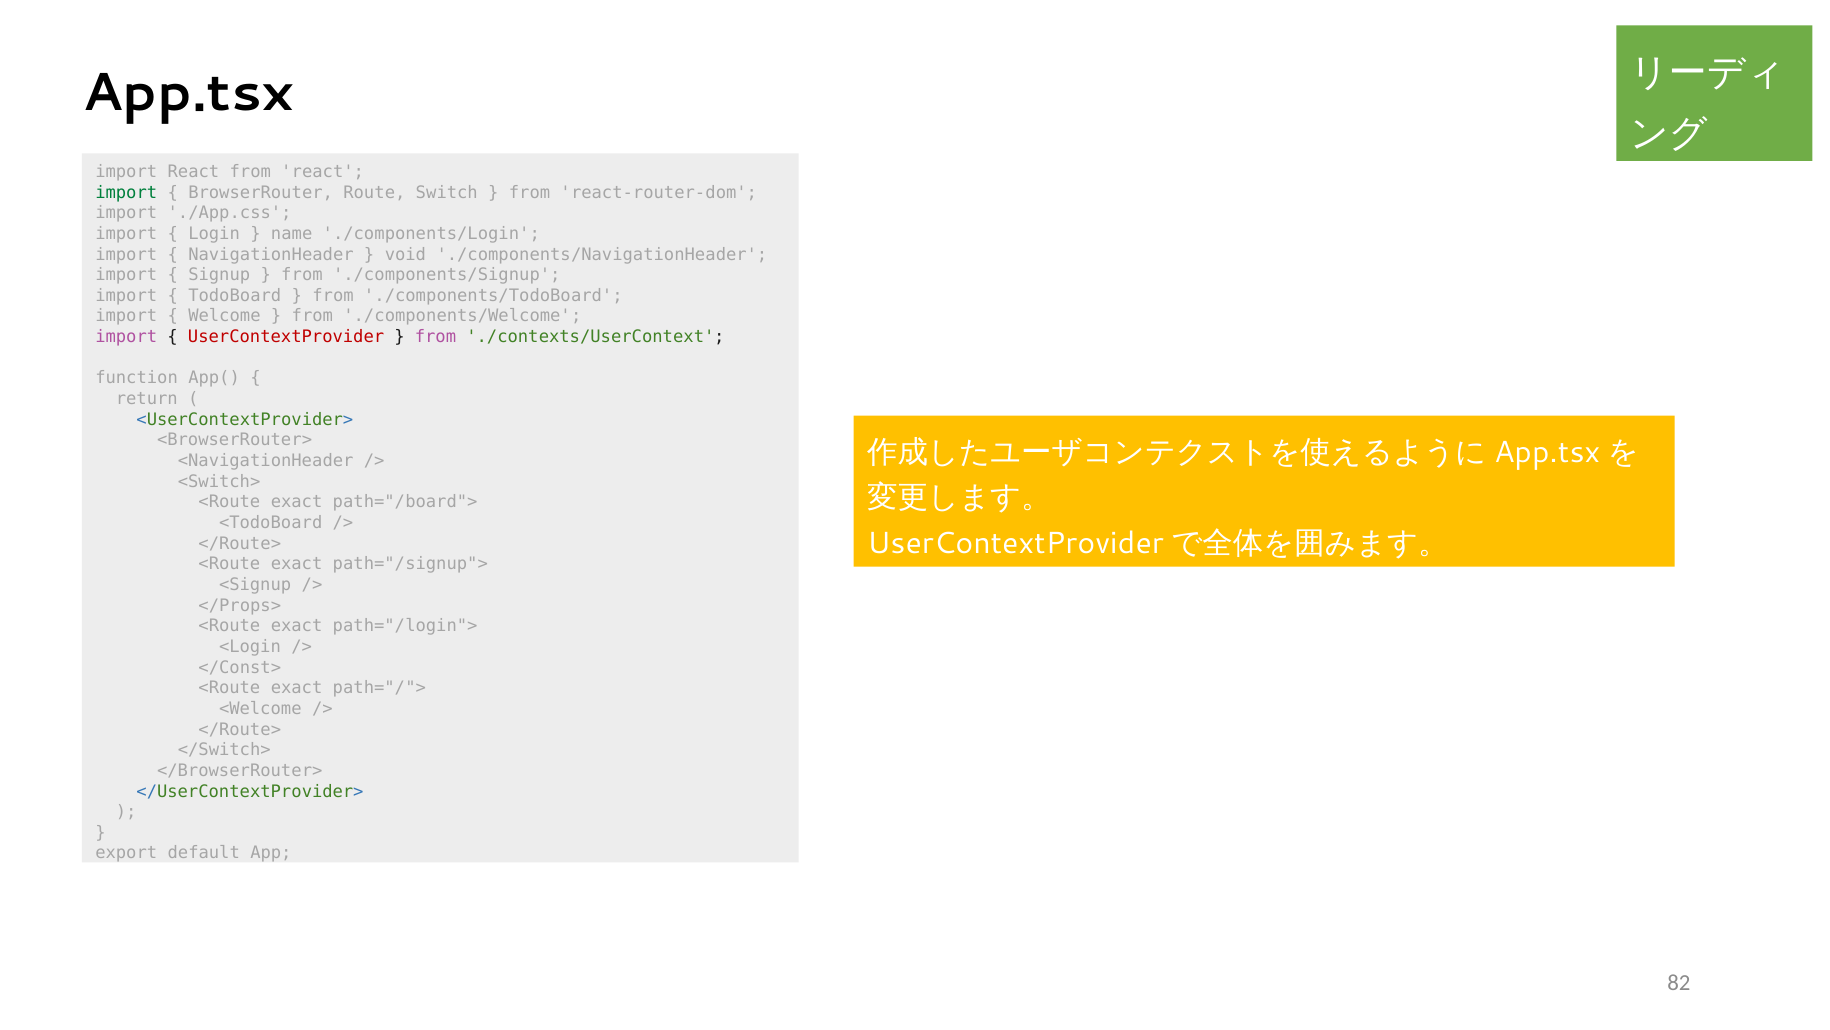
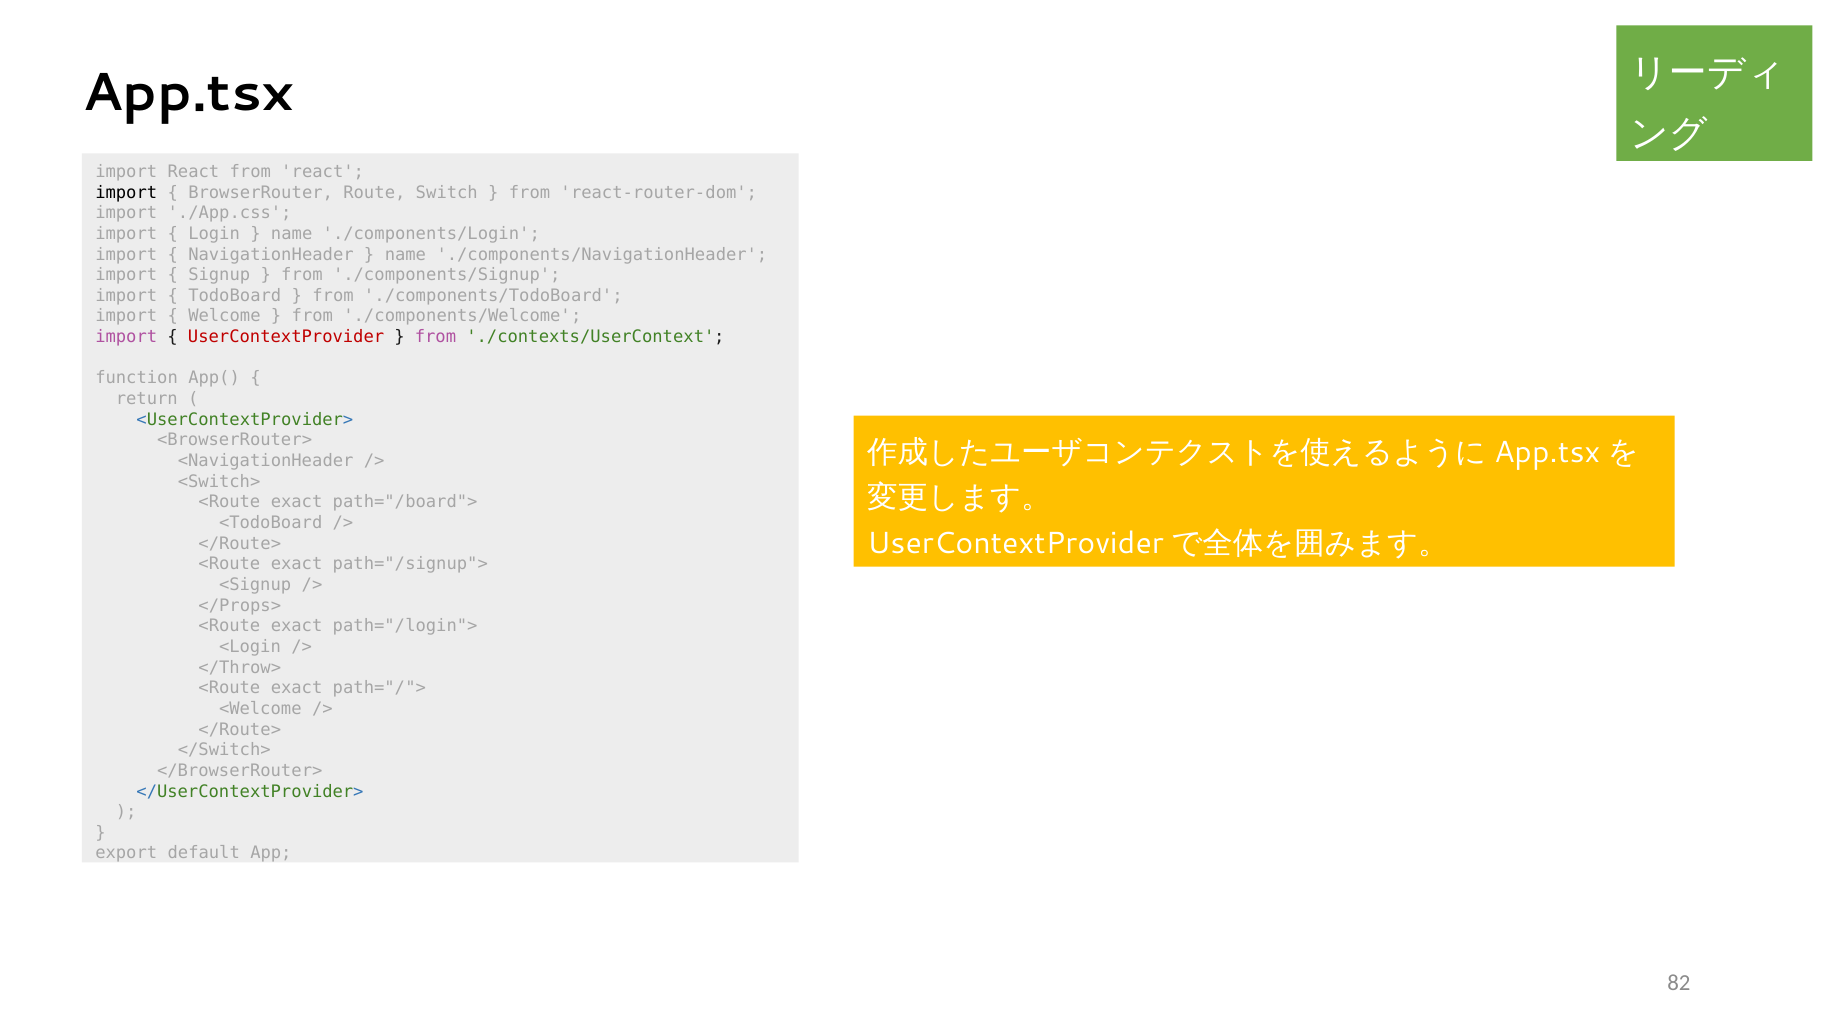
import colour: green -> black (126, 192)
void: void -> name (405, 254)
</Const>: </Const> -> </Throw> (240, 667)
